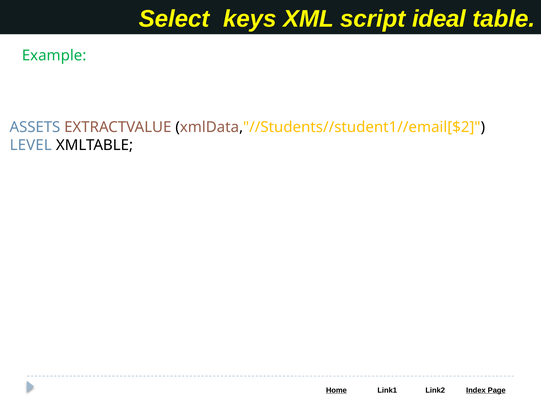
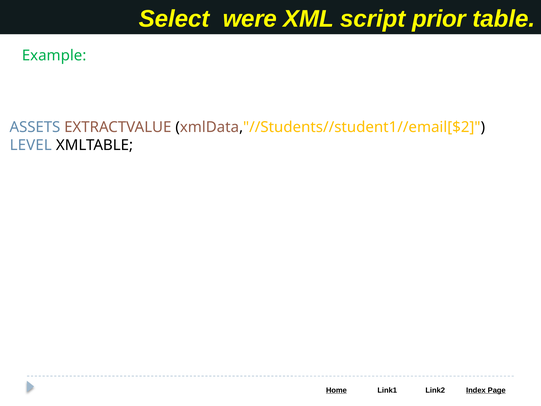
keys: keys -> were (250, 19)
ideal: ideal -> prior (439, 19)
